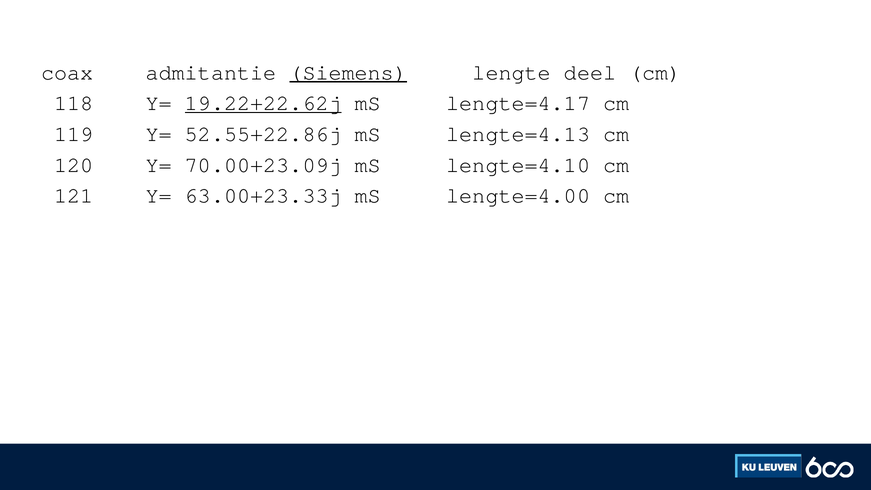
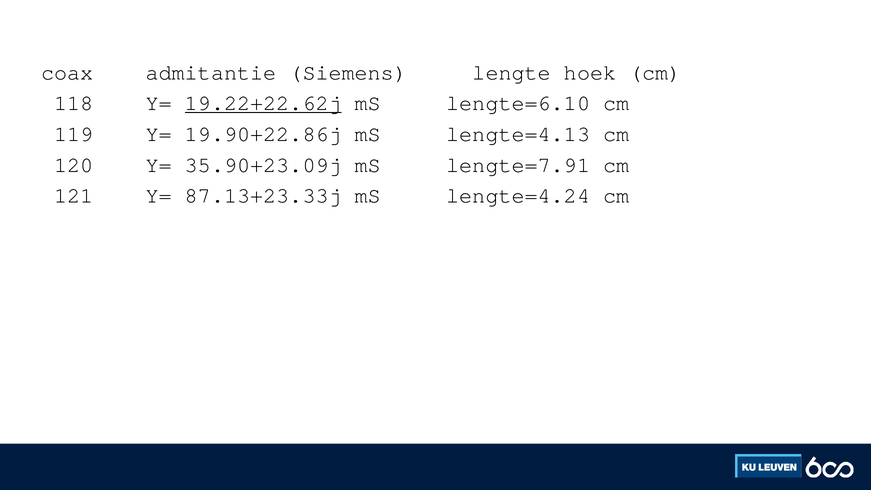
Siemens underline: present -> none (348, 72)
deel: deel -> hoek (590, 72)
lengte=4.17: lengte=4.17 -> lengte=6.10 (518, 103)
52.55+22.86j: 52.55+22.86j -> 19.90+22.86j (263, 134)
70.00+23.09j: 70.00+23.09j -> 35.90+23.09j (263, 165)
lengte=4.10: lengte=4.10 -> lengte=7.91 (518, 165)
63.00+23.33j: 63.00+23.33j -> 87.13+23.33j (263, 196)
lengte=4.00: lengte=4.00 -> lengte=4.24 (518, 196)
